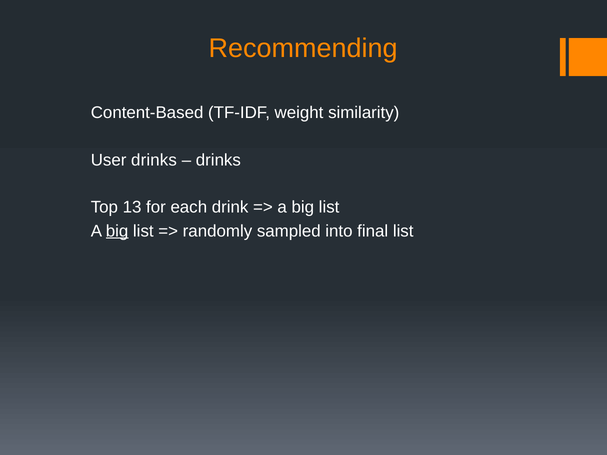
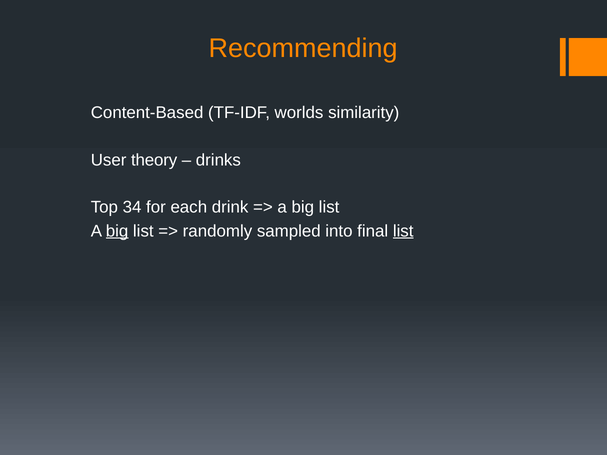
weight: weight -> worlds (299, 113)
drinks: drinks -> theory (154, 160)
13: 13 -> 34 (132, 207)
list underline: none -> present (403, 231)
